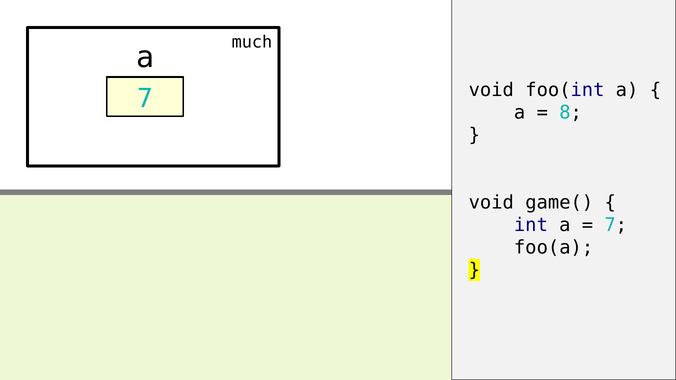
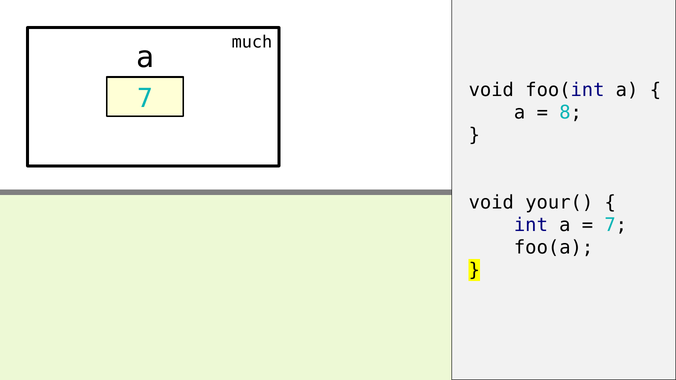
game(: game( -> your( (559, 203)
